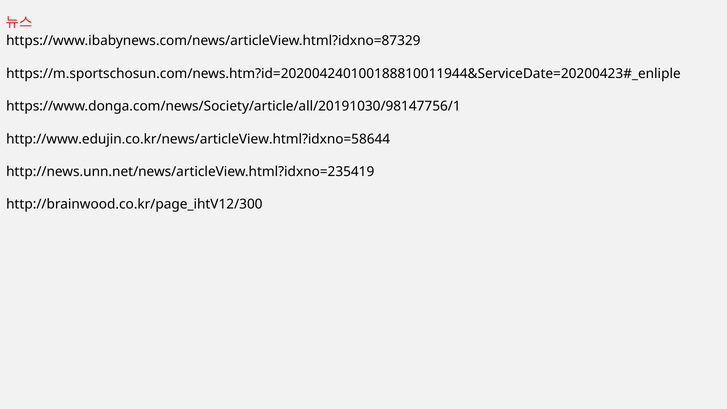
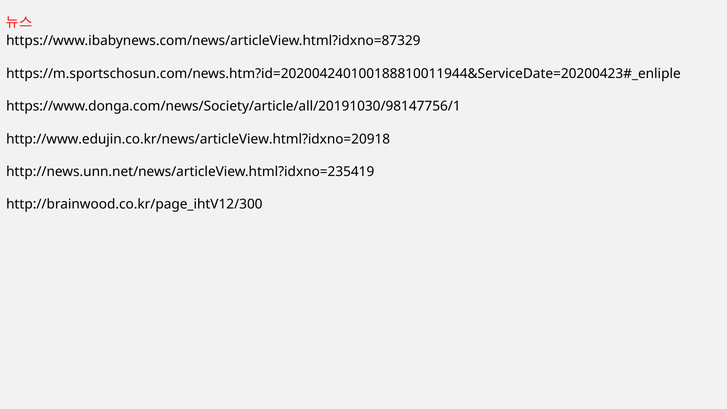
http://www.edujin.co.kr/news/articleView.html?idxno=58644: http://www.edujin.co.kr/news/articleView.html?idxno=58644 -> http://www.edujin.co.kr/news/articleView.html?idxno=20918 (198, 139)
